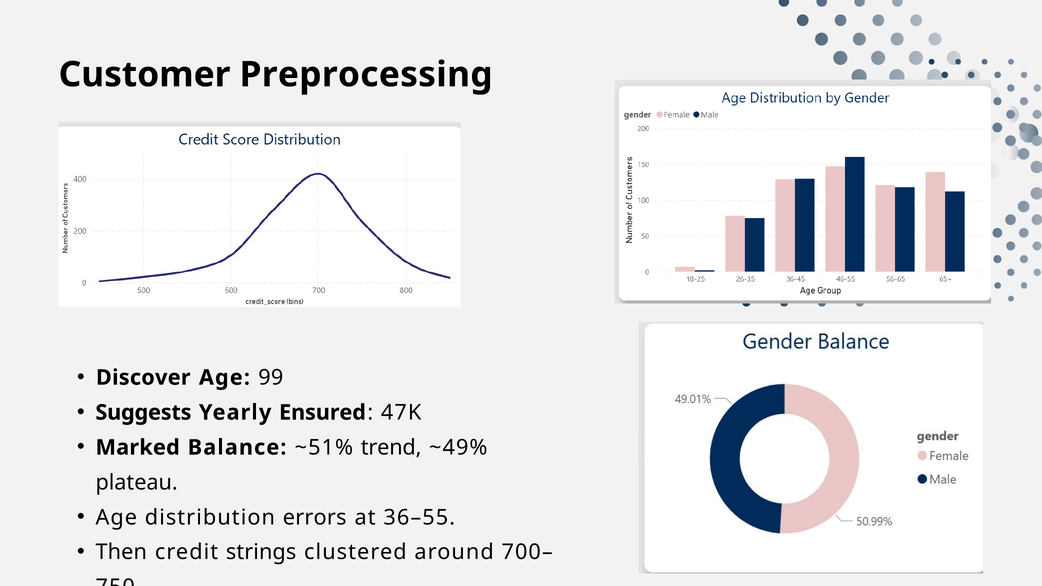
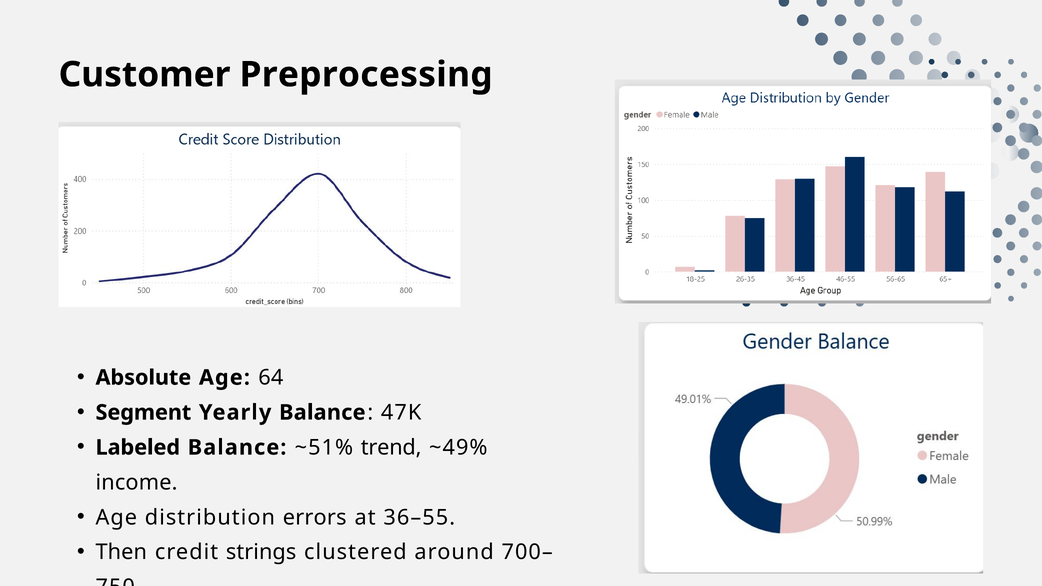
Discover: Discover -> Absolute (143, 378)
99: 99 -> 64 (271, 378)
Suggests: Suggests -> Segment (143, 413)
Yearly Ensured: Ensured -> Balance (322, 413)
Marked: Marked -> Labeled (138, 448)
plateau: plateau -> income (137, 483)
